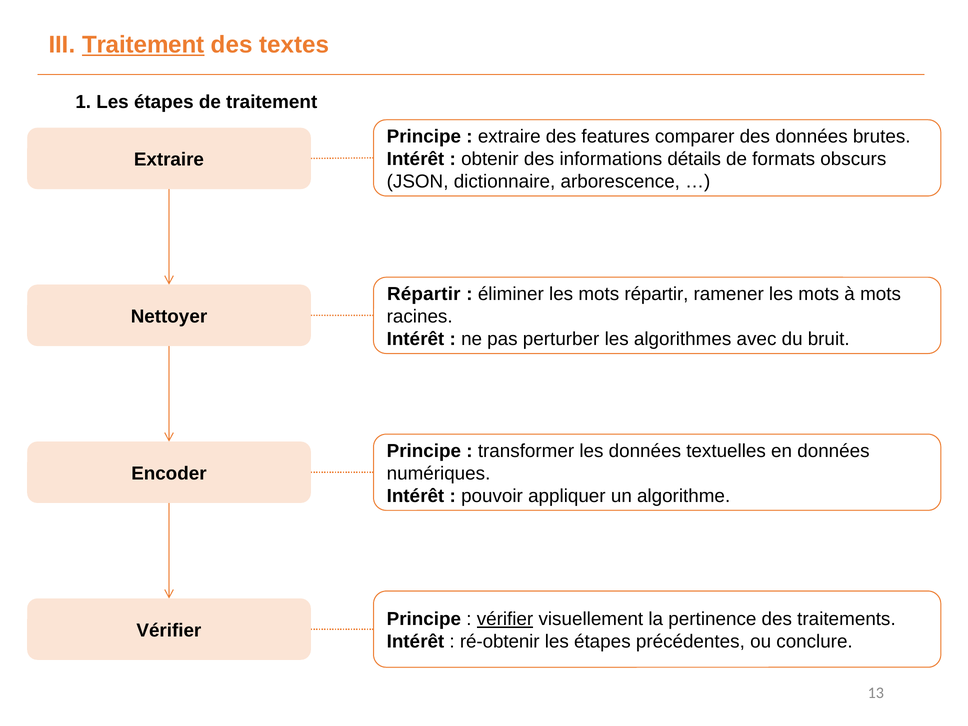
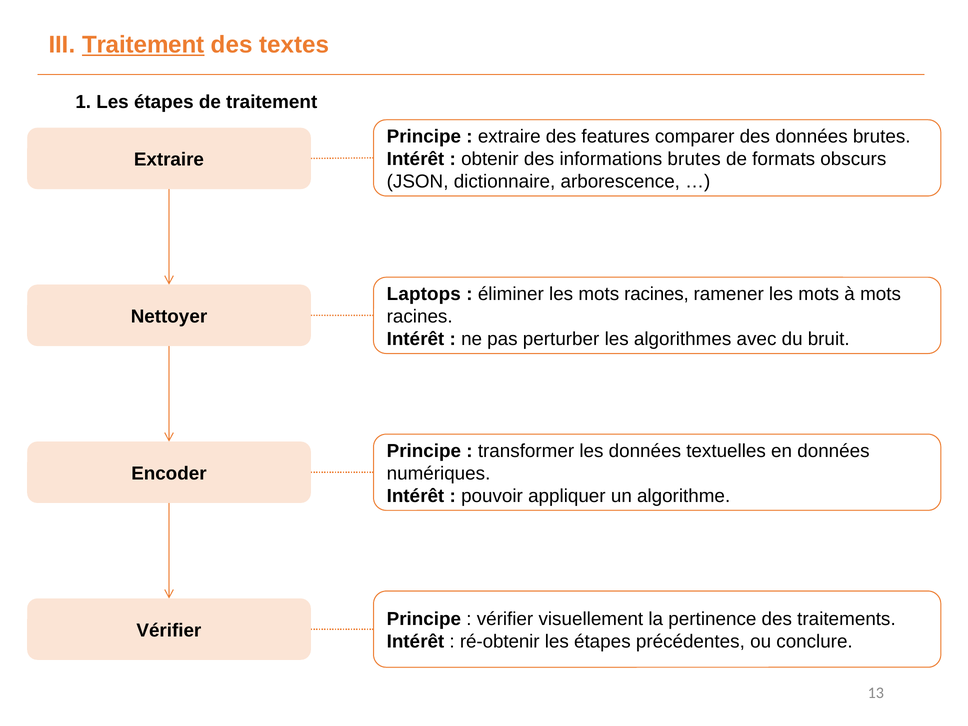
informations détails: détails -> brutes (694, 159)
Répartir: Répartir -> Laptops (424, 294)
les mots répartir: répartir -> racines (656, 294)
vérifier underline: present -> none (505, 619)
